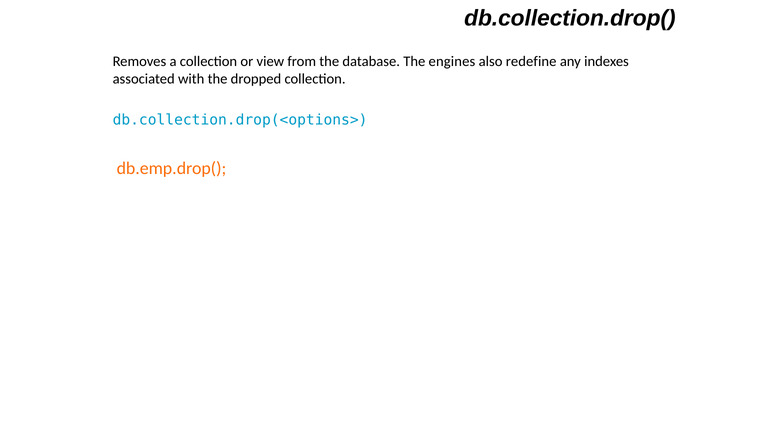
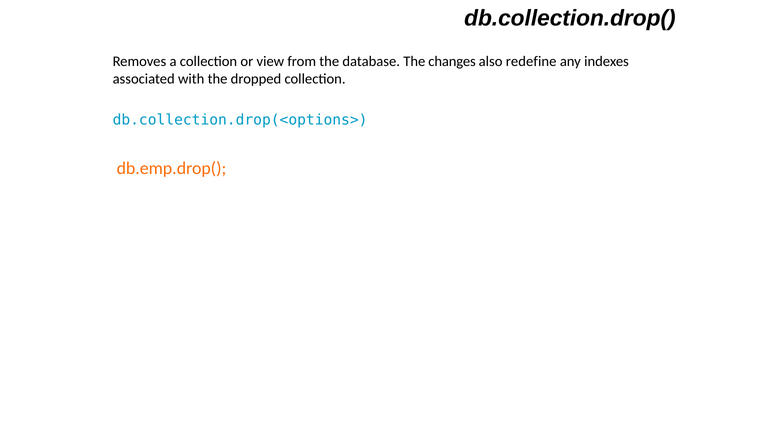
engines: engines -> changes (452, 61)
